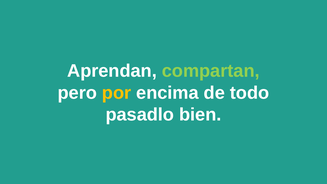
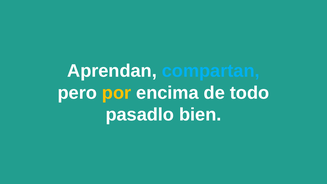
compartan colour: light green -> light blue (211, 71)
